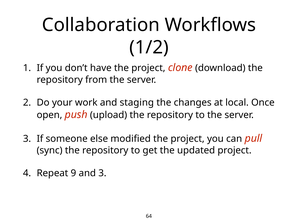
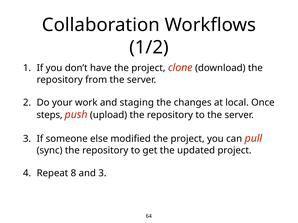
open: open -> steps (50, 115)
9: 9 -> 8 (73, 174)
